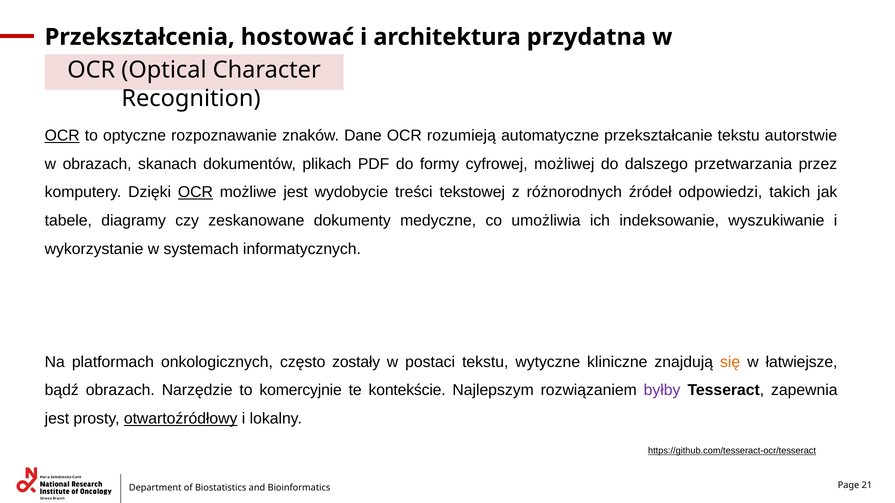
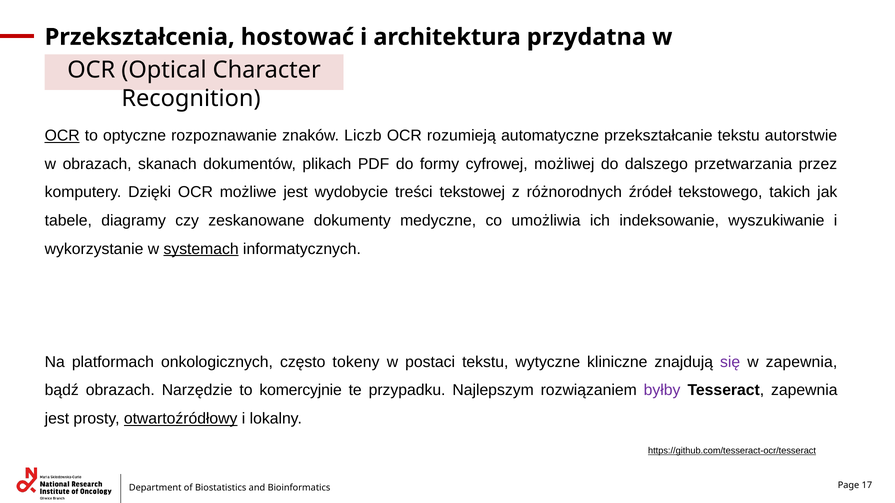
Dane: Dane -> Liczb (363, 136)
OCR underline: present -> none (195, 192)
odpowiedzi: odpowiedzi -> tekstowego (720, 192)
systemach underline: none -> present (201, 249)
zostały: zostały -> tokeny (356, 362)
się colour: orange -> purple (730, 362)
w łatwiejsze: łatwiejsze -> zapewnia (801, 362)
kontekście: kontekście -> przypadku (407, 390)
21: 21 -> 17 (867, 485)
